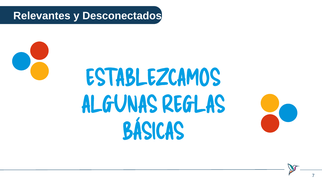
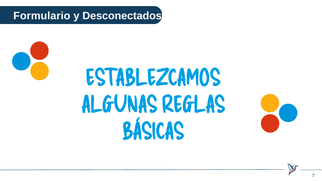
Relevantes: Relevantes -> Formulario (42, 16)
